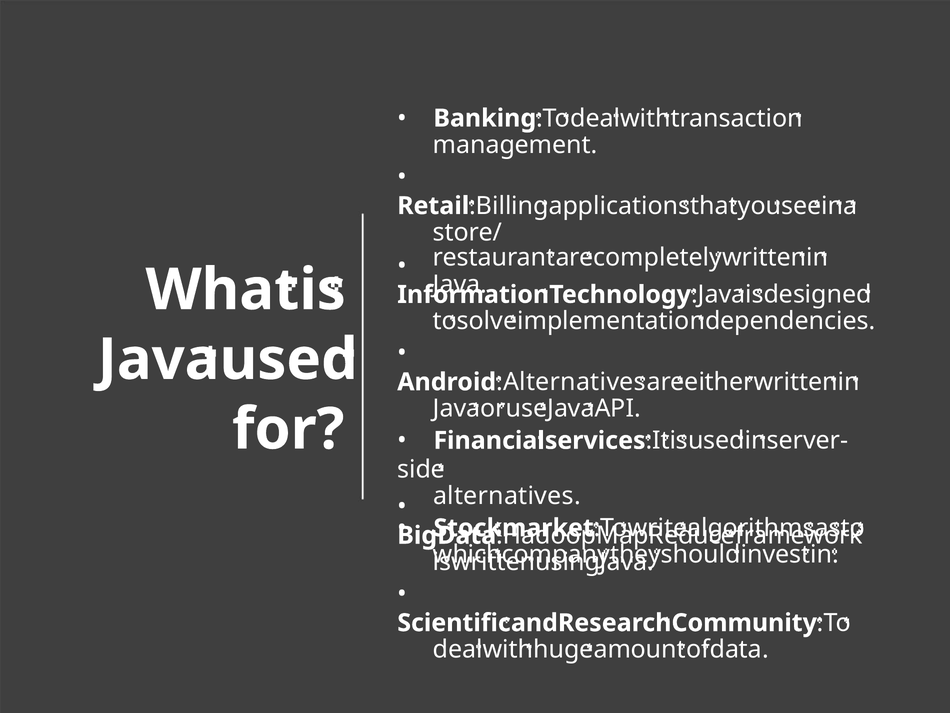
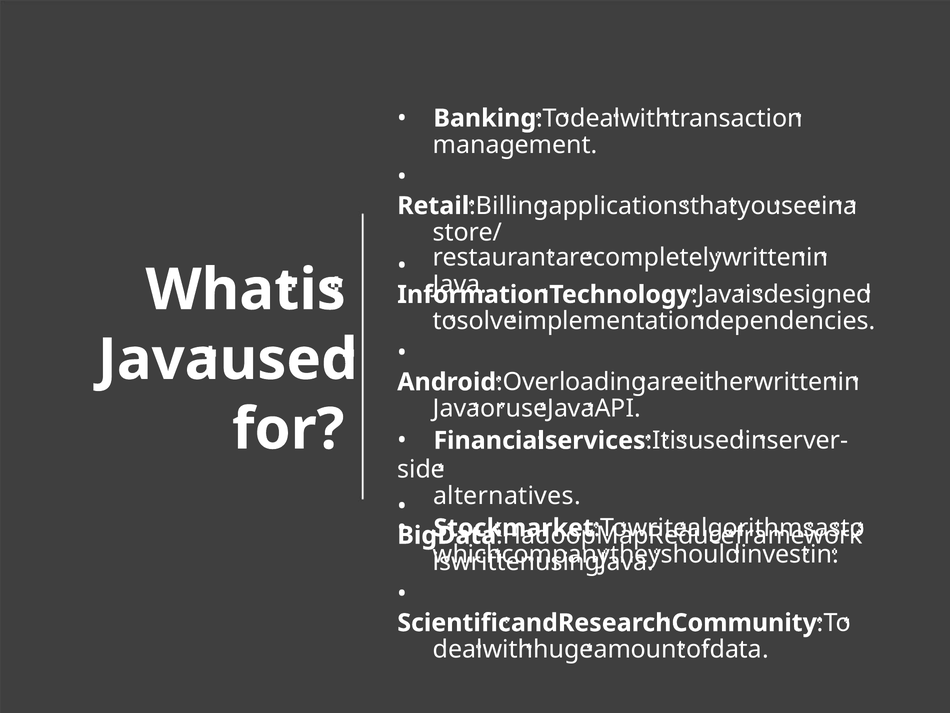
Alternatives: Alternatives -> Overloading (575, 382)
